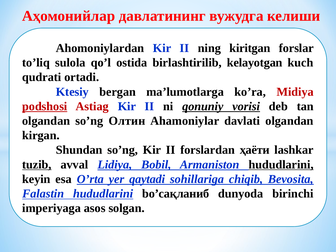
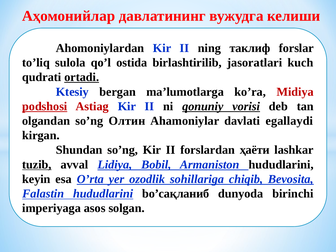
kiritgan: kiritgan -> таклиф (250, 48)
kelayotgan: kelayotgan -> jasoratlari (255, 63)
ortadi underline: none -> present (82, 77)
davlati olgandan: olgandan -> egallaydi (289, 121)
hududlarini underline: present -> none (281, 165)
qaytadi: qaytadi -> ozodlik (147, 179)
